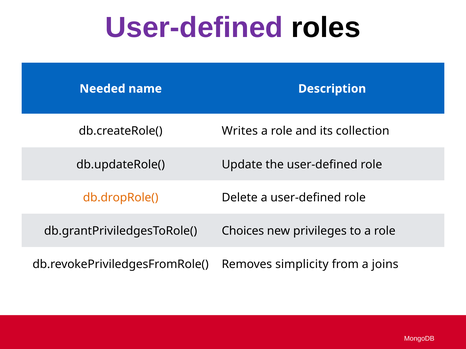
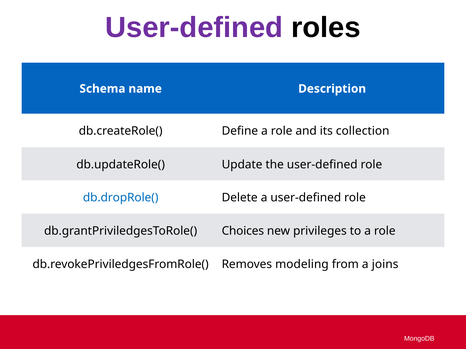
Needed: Needed -> Schema (102, 89)
Writes: Writes -> Define (240, 131)
db.dropRole( colour: orange -> blue (121, 198)
simplicity: simplicity -> modeling (302, 265)
